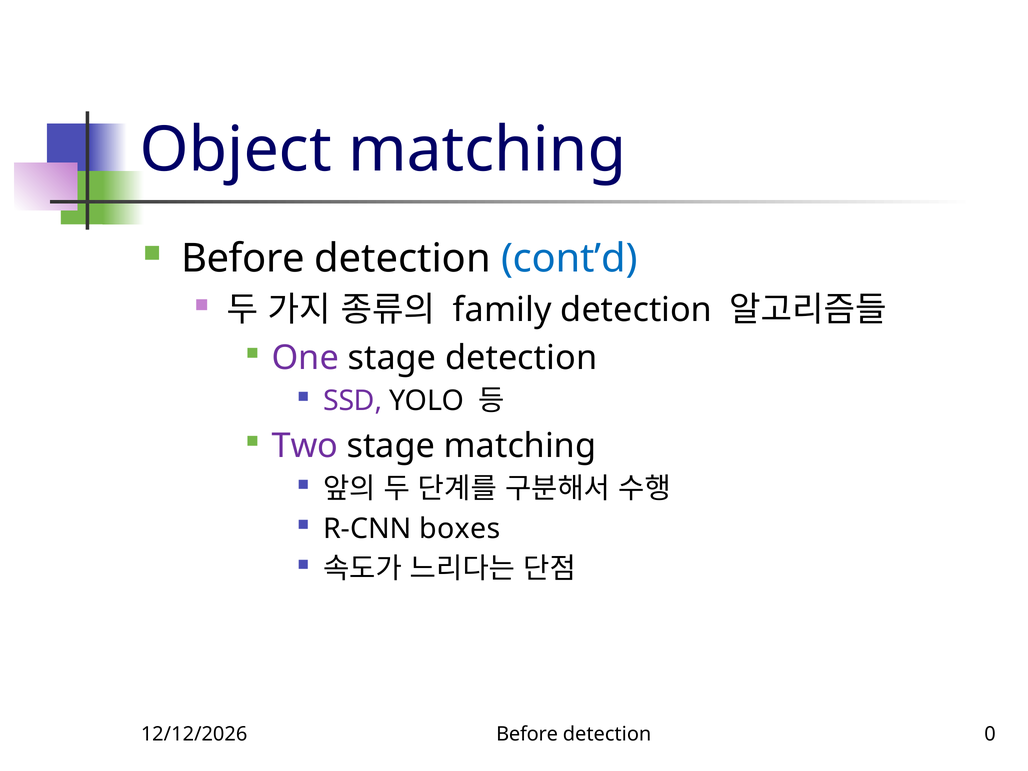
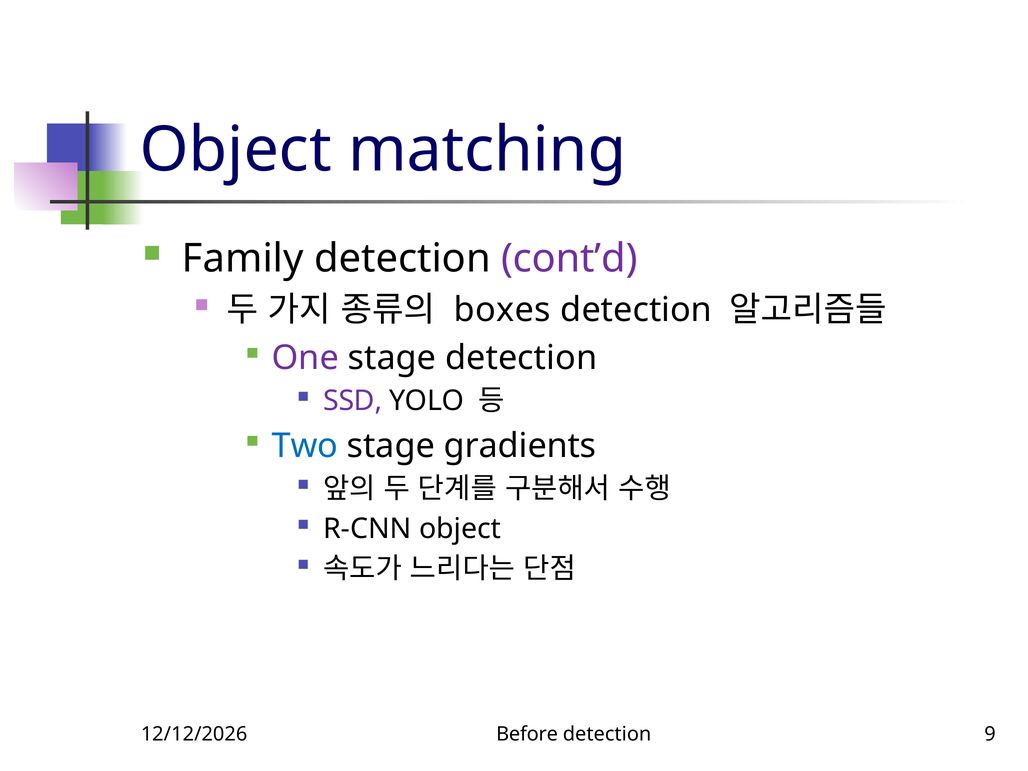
Before: Before -> Family (243, 259)
cont’d colour: blue -> purple (569, 259)
family: family -> boxes (502, 310)
Two colour: purple -> blue (305, 446)
stage matching: matching -> gradients (520, 446)
R-CNN boxes: boxes -> object (460, 529)
0: 0 -> 9 (990, 734)
